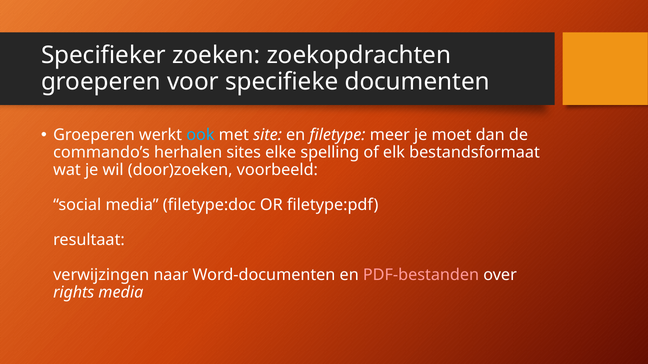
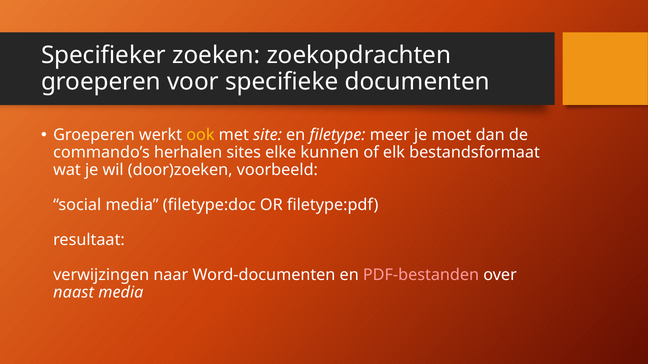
ook colour: light blue -> yellow (200, 135)
spelling: spelling -> kunnen (330, 153)
rights: rights -> naast (74, 293)
